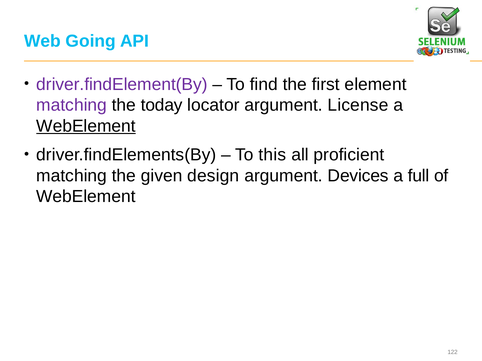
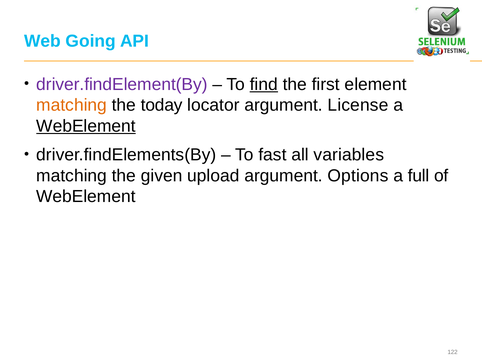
find underline: none -> present (264, 84)
matching colour: purple -> orange (72, 105)
this: this -> fast (272, 155)
proficient: proficient -> variables (349, 155)
design: design -> upload (213, 176)
Devices: Devices -> Options (358, 176)
